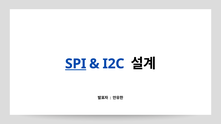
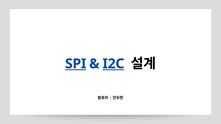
I2C underline: none -> present (113, 64)
